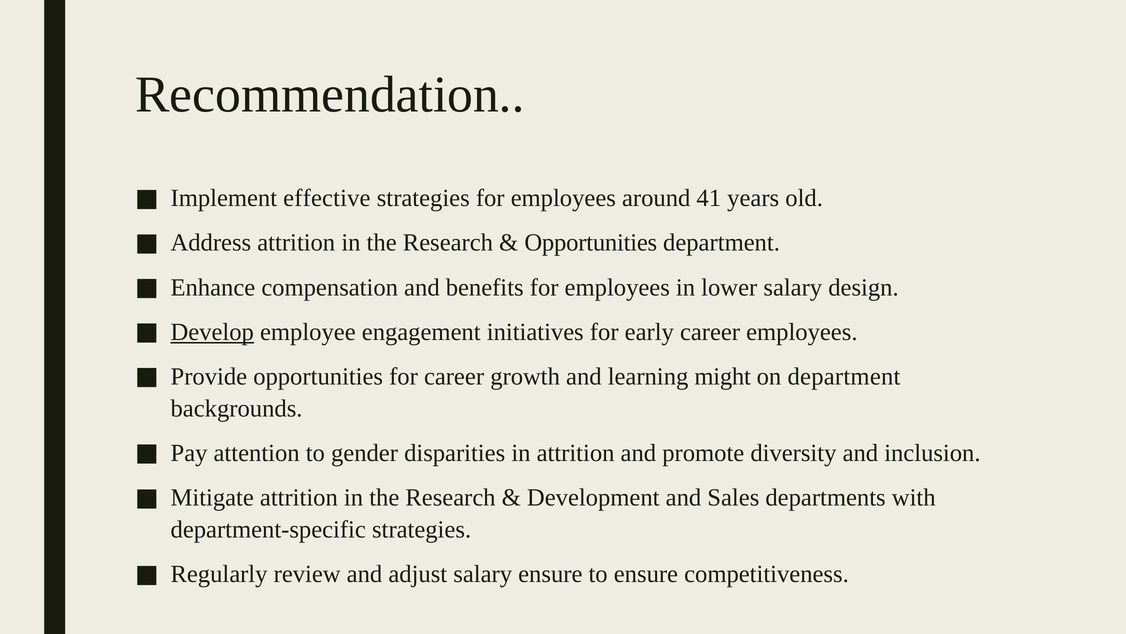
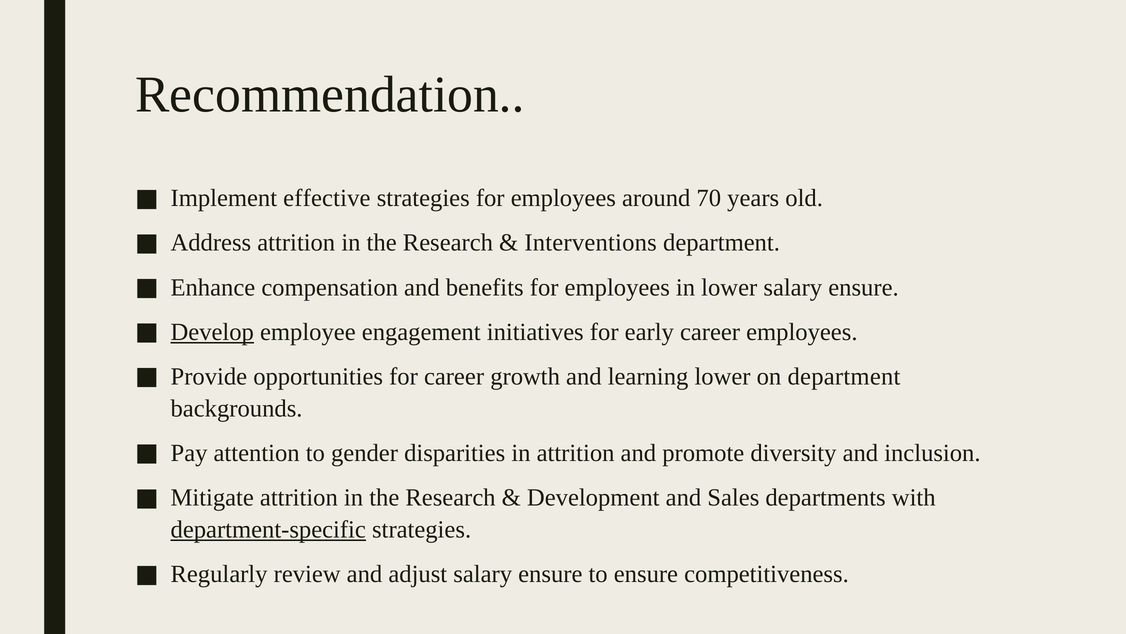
41: 41 -> 70 (709, 198)
Opportunities: Opportunities -> Interventions (591, 243)
lower salary design: design -> ensure (864, 287)
learning might: might -> lower (723, 376)
department-specific underline: none -> present (268, 529)
